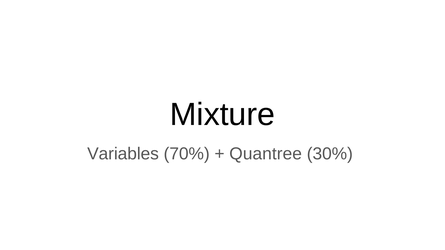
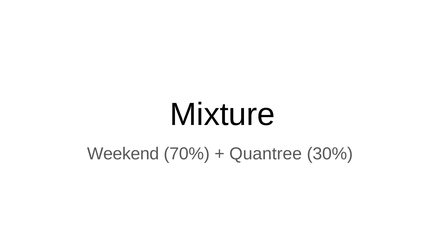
Variables: Variables -> Weekend (123, 154)
